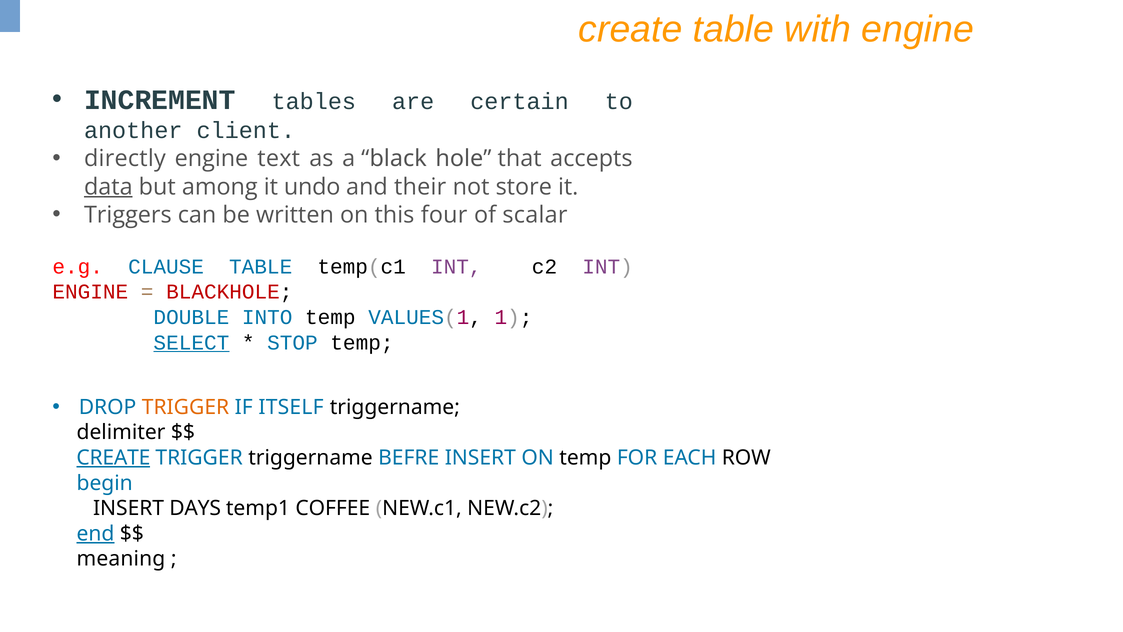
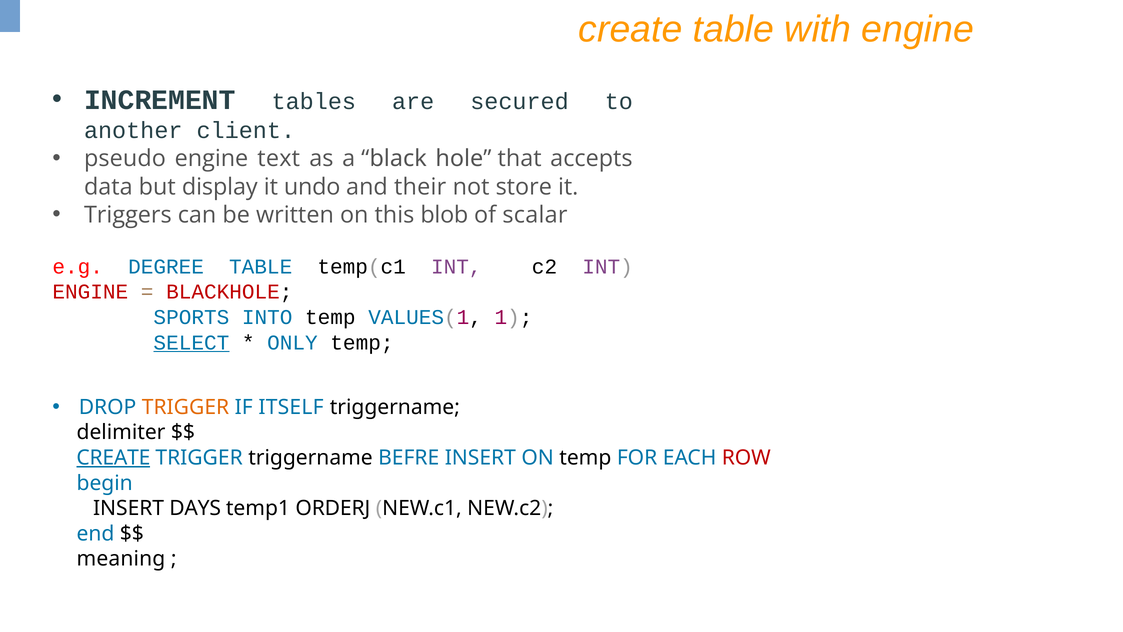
certain: certain -> secured (519, 102)
directly: directly -> pseudo (125, 159)
data underline: present -> none (108, 187)
among: among -> display (220, 187)
four: four -> blob (444, 215)
CLAUSE: CLAUSE -> DEGREE (166, 267)
DOUBLE: DOUBLE -> SPORTS (191, 317)
STOP: STOP -> ONLY (292, 342)
ROW colour: black -> red (746, 458)
COFFEE: COFFEE -> ORDERJ (333, 508)
end underline: present -> none (95, 533)
